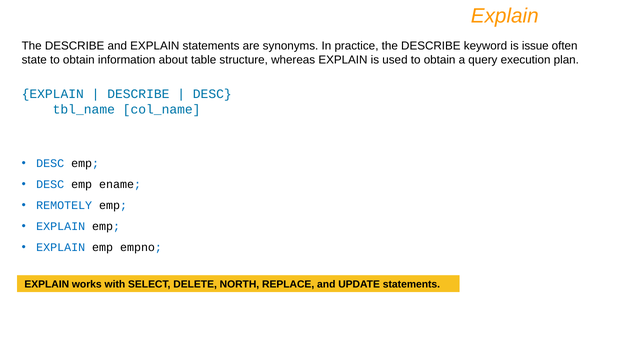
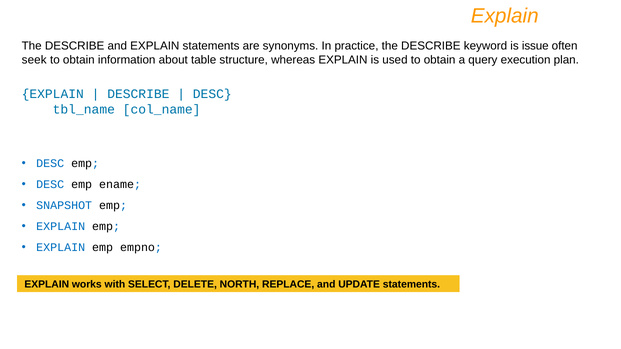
state: state -> seek (34, 60)
REMOTELY: REMOTELY -> SNAPSHOT (64, 206)
